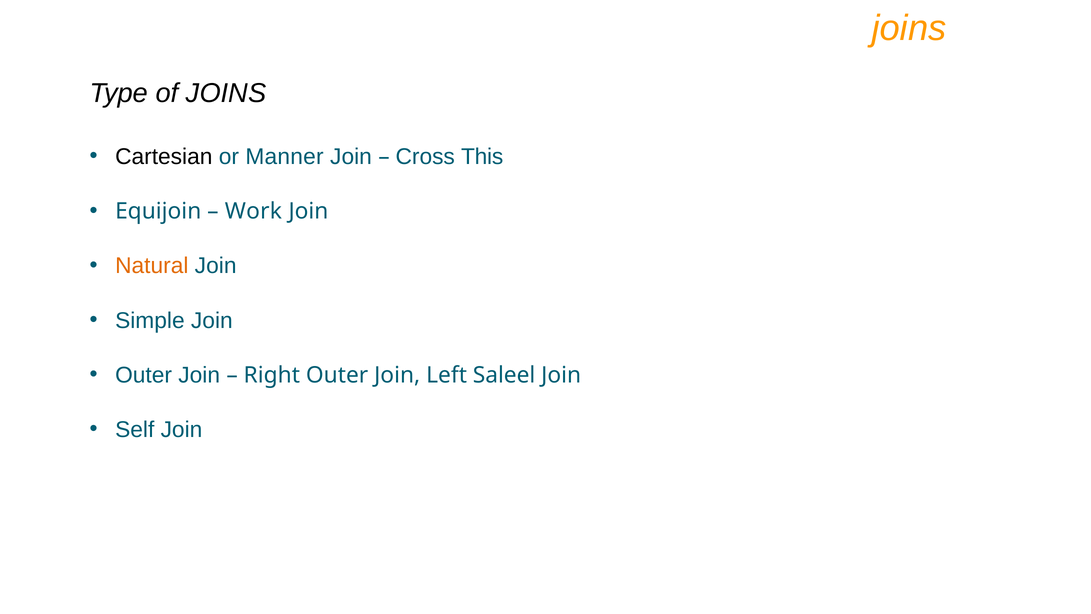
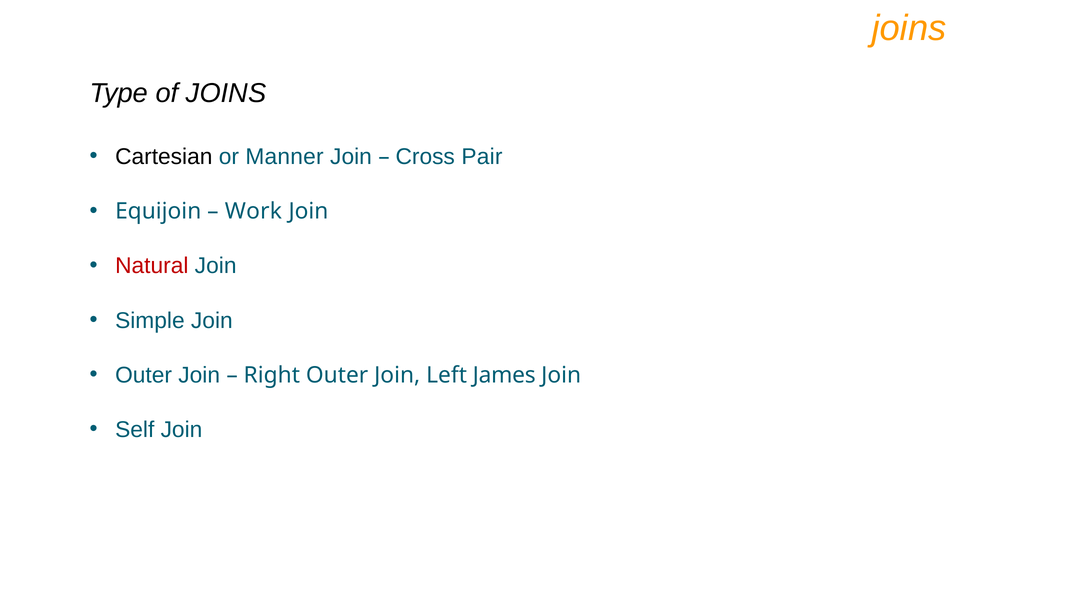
This: This -> Pair (482, 157)
Natural colour: orange -> red (152, 266)
Saleel: Saleel -> James (504, 375)
